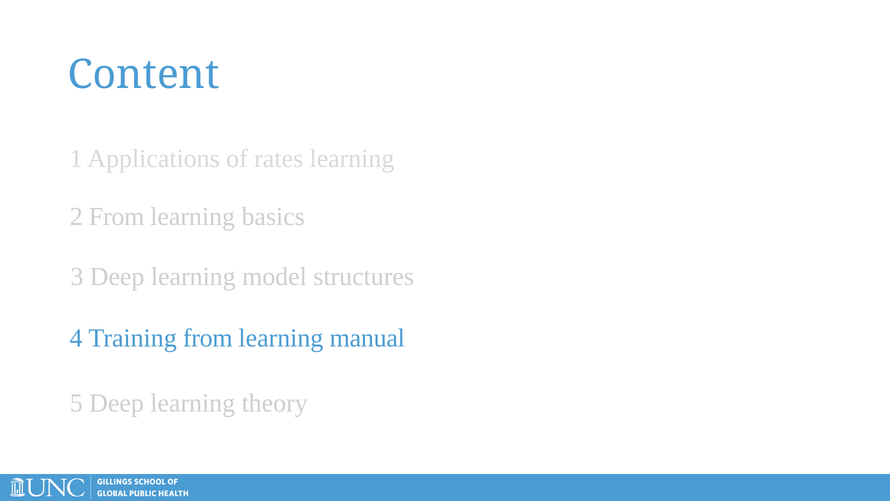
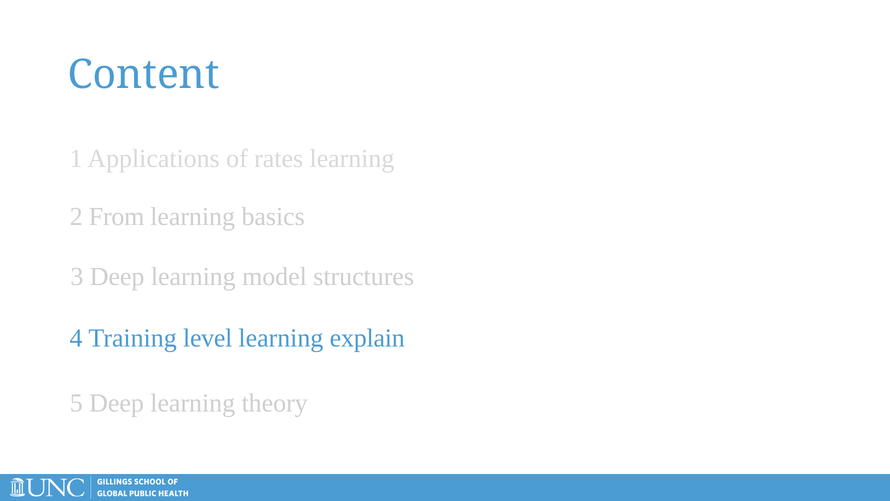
Training from: from -> level (208, 338)
manual: manual -> explain (367, 338)
